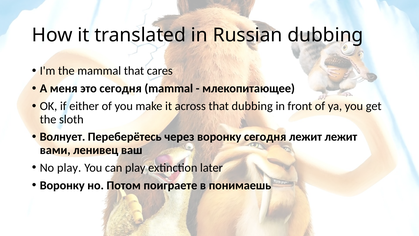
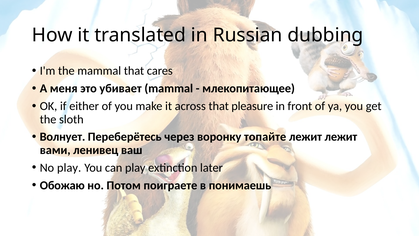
это сегодня: сегодня -> убивает (121, 88)
that dubbing: dubbing -> pleasure (252, 106)
воронку сегодня: сегодня -> топайте (265, 137)
Воронку: Воронку -> Обожаю (62, 185)
